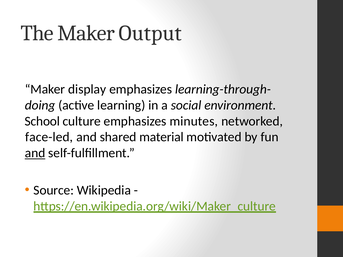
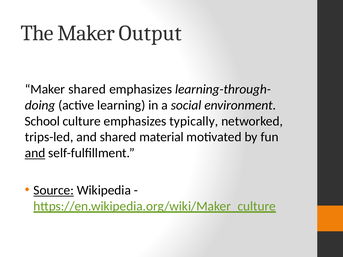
Maker display: display -> shared (87, 89)
minutes: minutes -> typically (194, 121)
face-led: face-led -> trips-led (49, 137)
Source underline: none -> present (54, 190)
